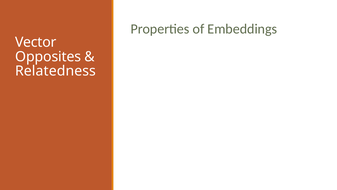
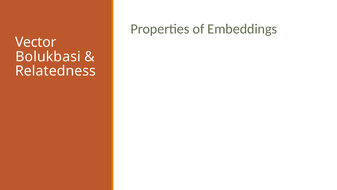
Opposites: Opposites -> Bolukbasi (48, 57)
